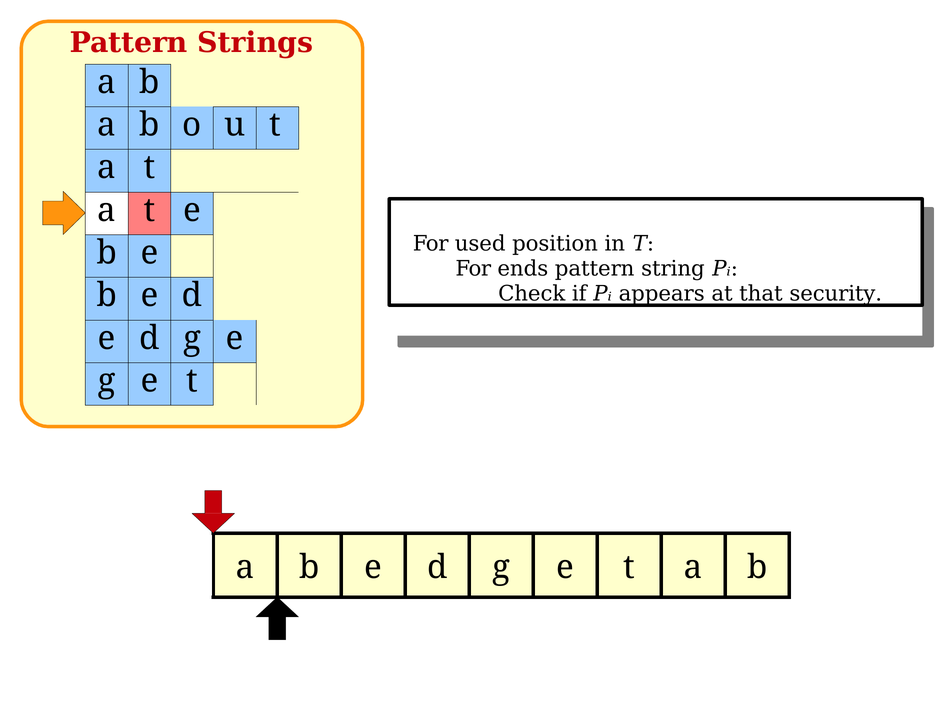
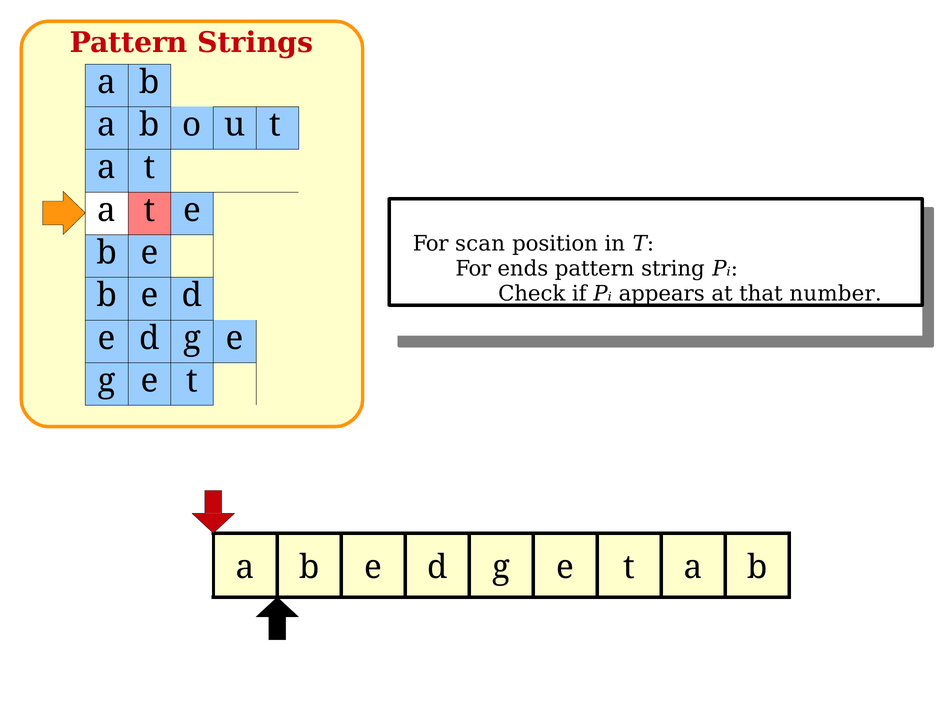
used: used -> scan (480, 244)
security: security -> number (836, 294)
